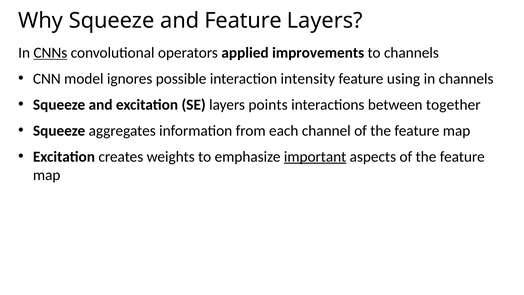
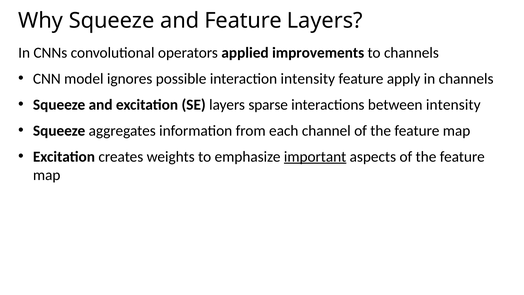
CNNs underline: present -> none (50, 53)
using: using -> apply (404, 79)
points: points -> sparse (268, 105)
between together: together -> intensity (453, 105)
